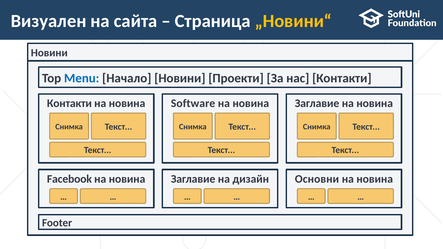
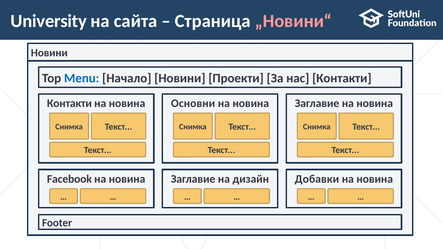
Визуален: Визуален -> University (49, 21)
„Новини“ colour: yellow -> pink (293, 21)
Software: Software -> Основни (193, 103)
Основни: Основни -> Добавки (317, 179)
